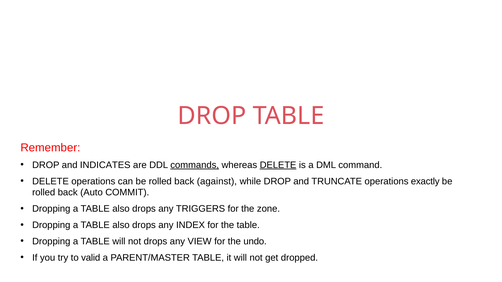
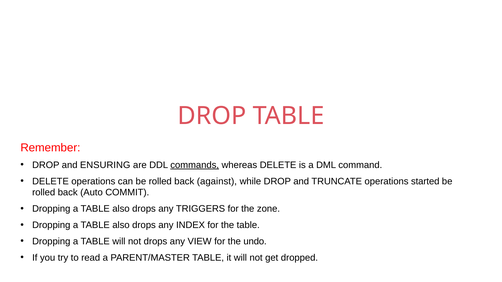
INDICATES: INDICATES -> ENSURING (105, 165)
DELETE underline: present -> none (278, 165)
exactly: exactly -> started (425, 181)
valid: valid -> read (91, 258)
